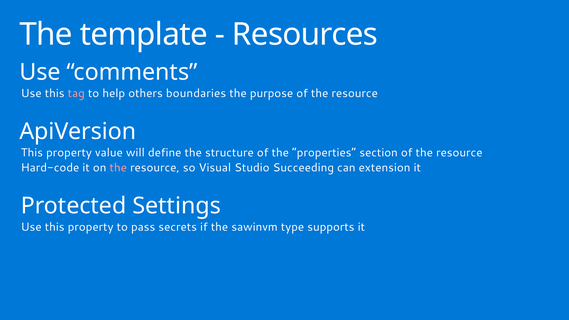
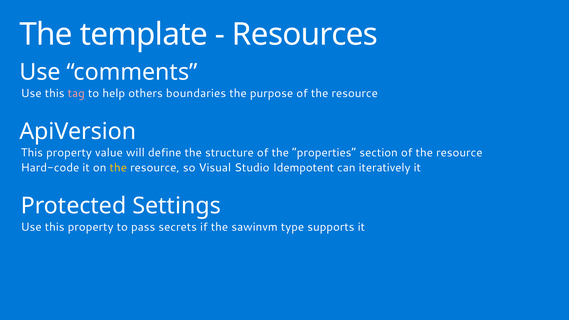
the colour: pink -> yellow (118, 168)
Succeeding: Succeeding -> Idempotent (303, 168)
extension: extension -> iteratively (385, 168)
